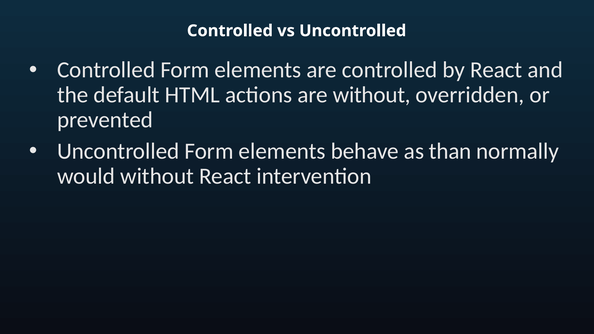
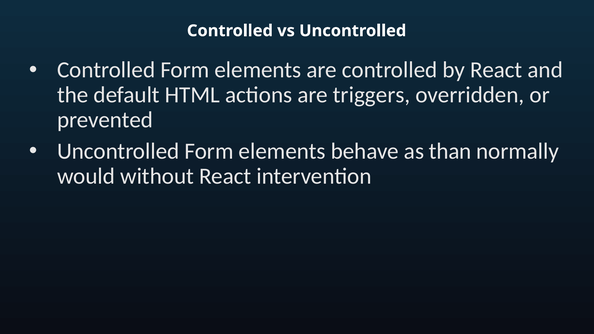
are without: without -> triggers (372, 95)
